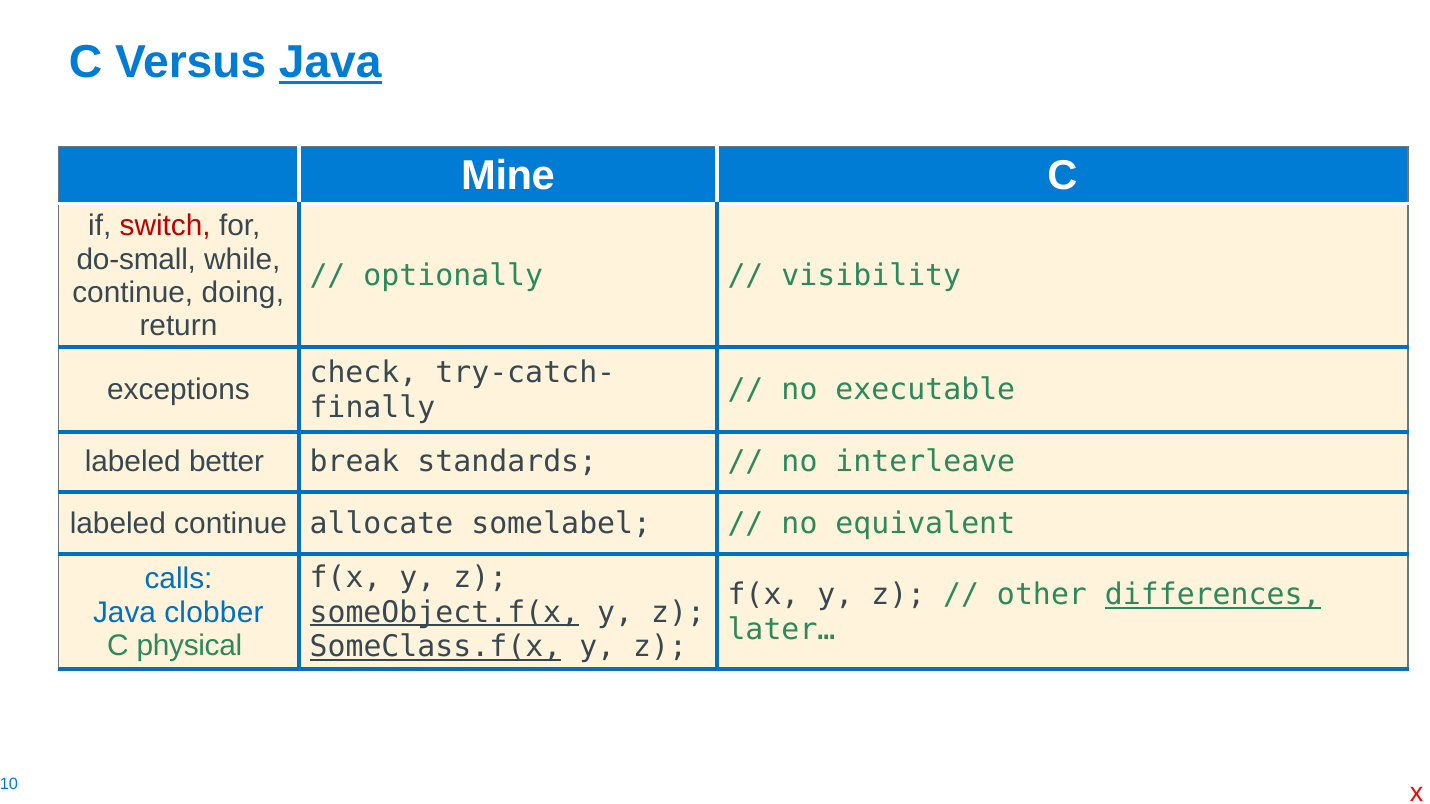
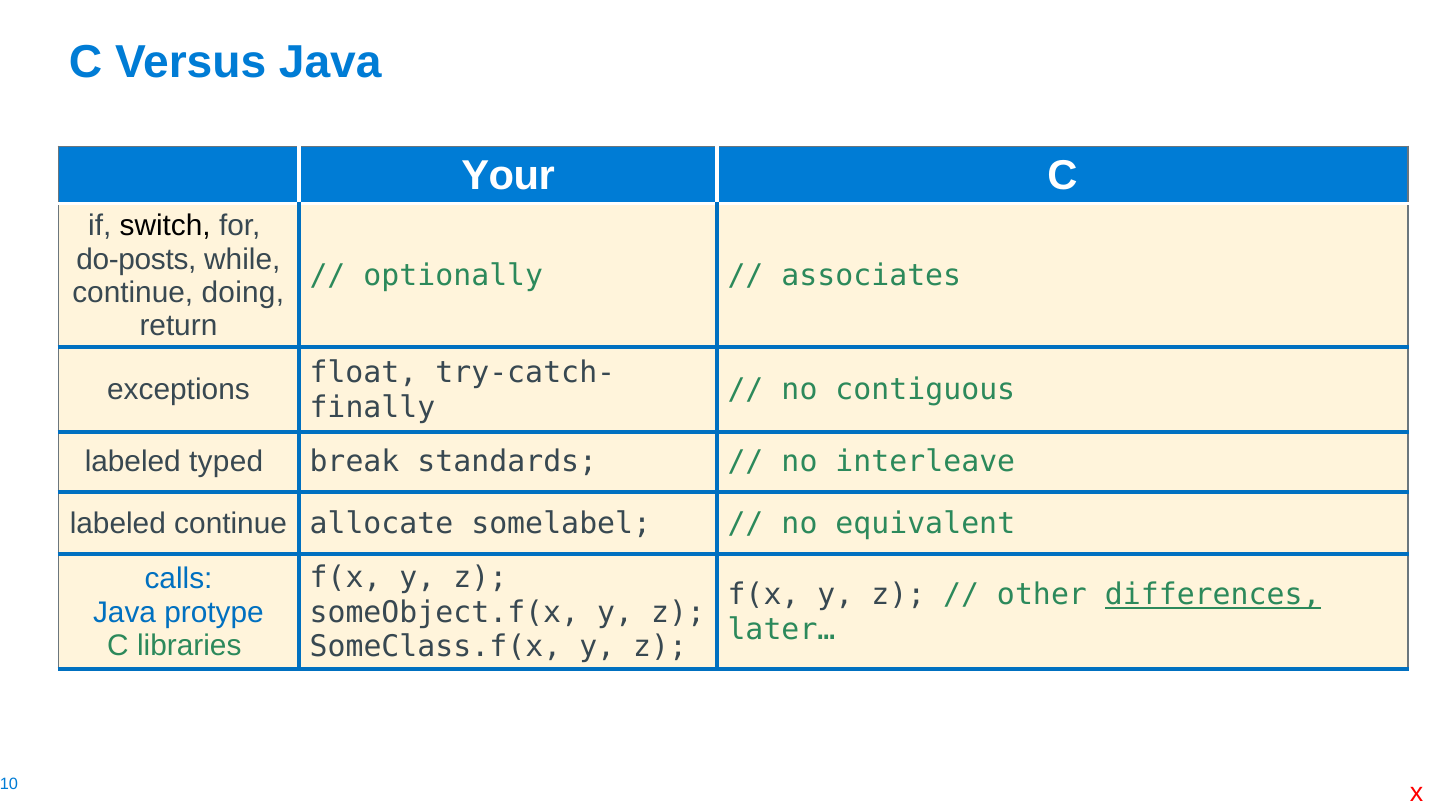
Java underline: present -> none (330, 63)
Mine: Mine -> Your (508, 176)
switch colour: red -> black (165, 226)
do-small: do-small -> do-posts (136, 259)
visibility: visibility -> associates (871, 276)
check: check -> float (363, 373)
executable: executable -> contiguous (925, 390)
better: better -> typed (226, 462)
clobber: clobber -> protype (214, 612)
someObject.f(x underline: present -> none (444, 612)
physical: physical -> libraries (189, 646)
SomeClass.f(x underline: present -> none (435, 647)
